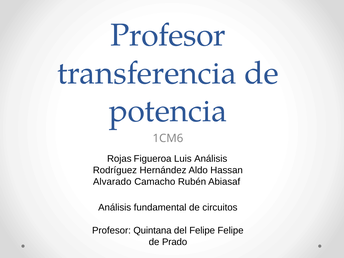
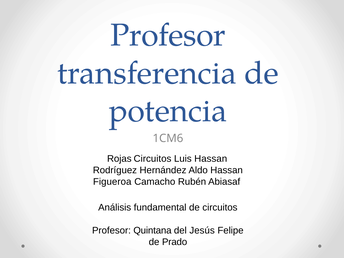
Rojas Figueroa: Figueroa -> Circuitos (153, 159)
Luis Análisis: Análisis -> Hassan (211, 159)
Alvarado: Alvarado -> Figueroa (112, 182)
del Felipe: Felipe -> Jesús (202, 230)
